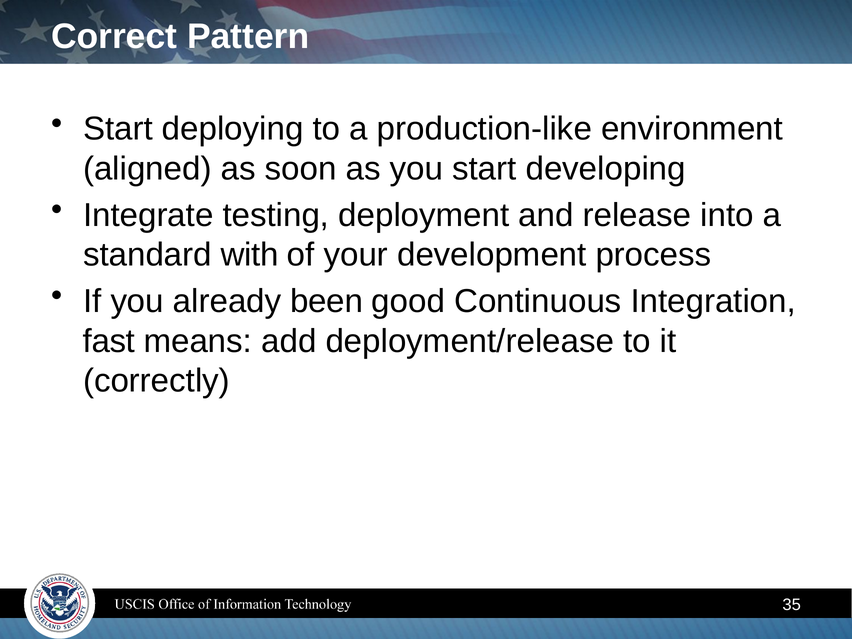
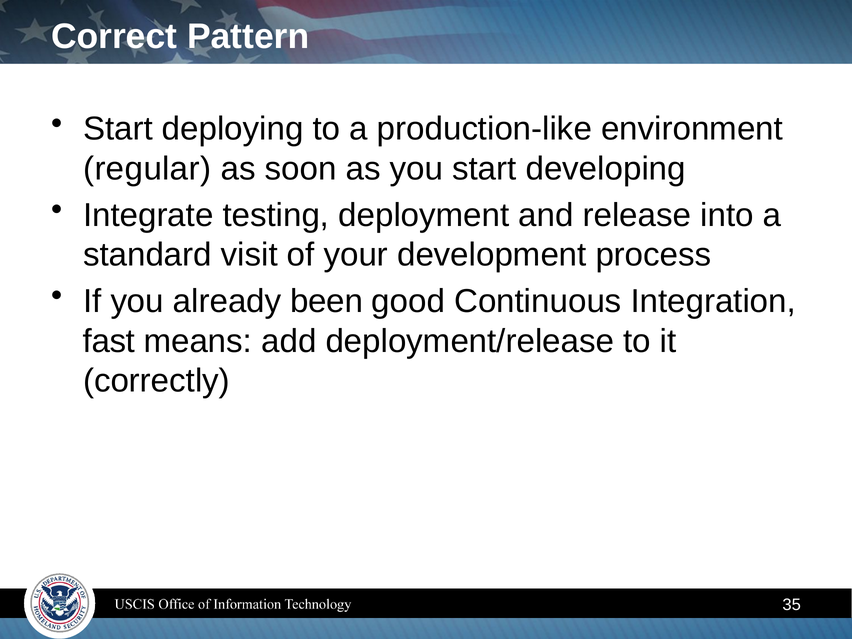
aligned: aligned -> regular (147, 169)
with: with -> visit (249, 255)
